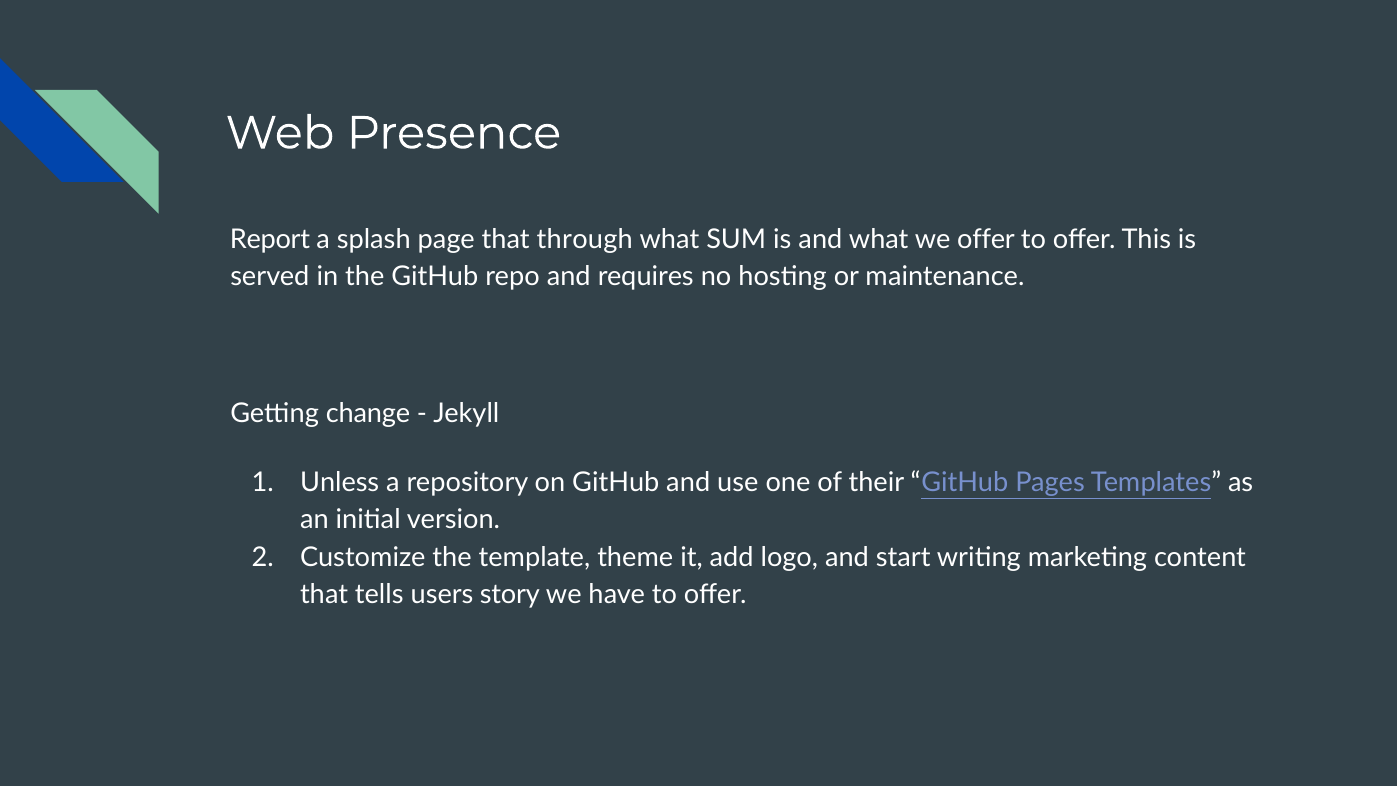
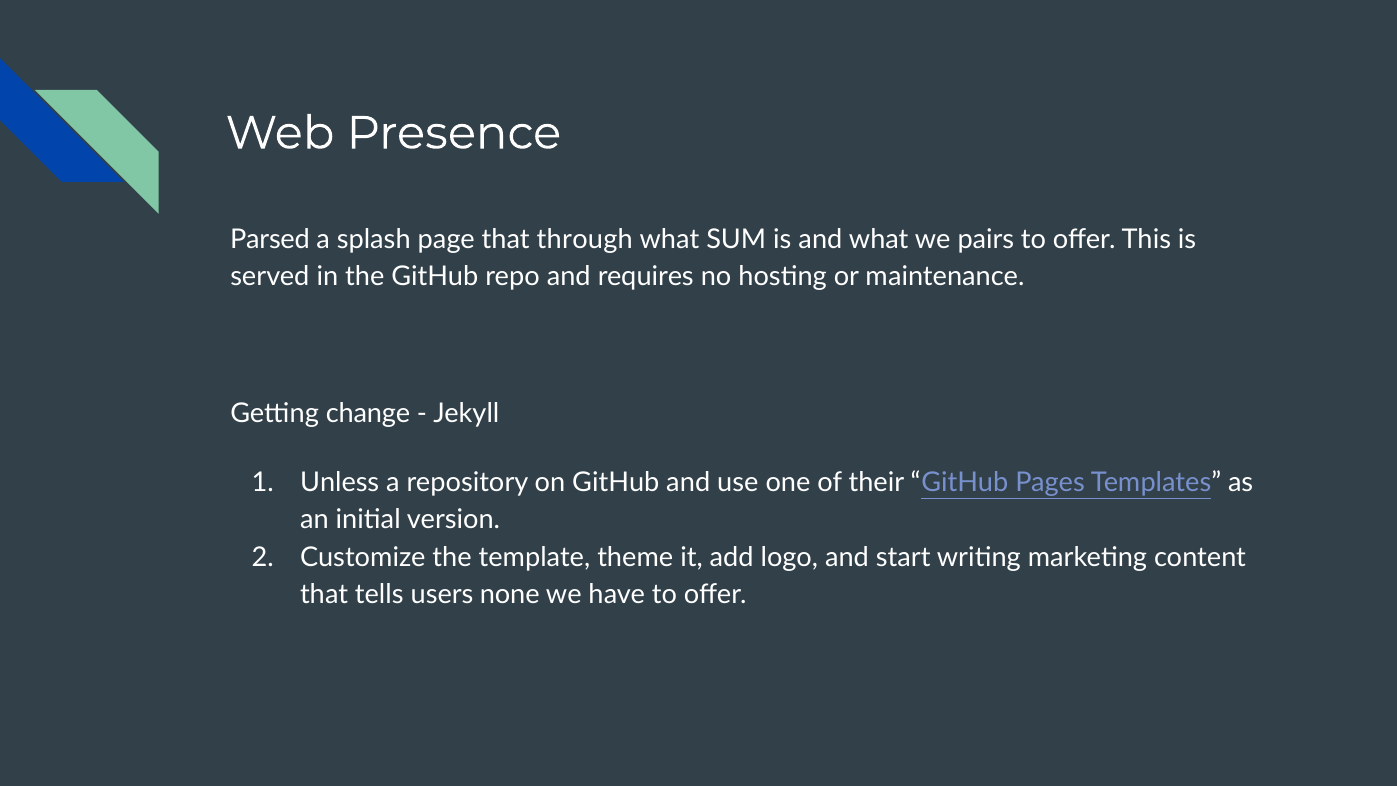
Report: Report -> Parsed (270, 239)
we offer: offer -> pairs (986, 239)
story: story -> none (510, 595)
